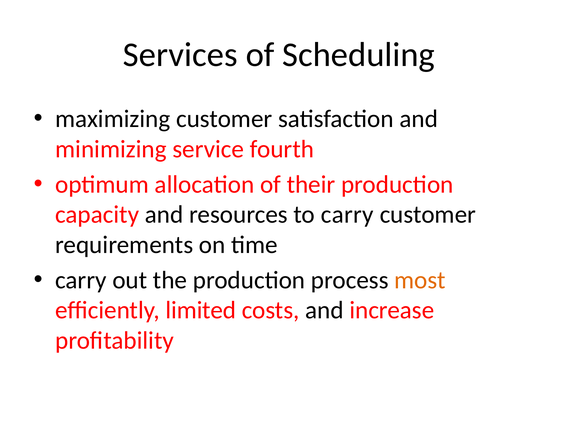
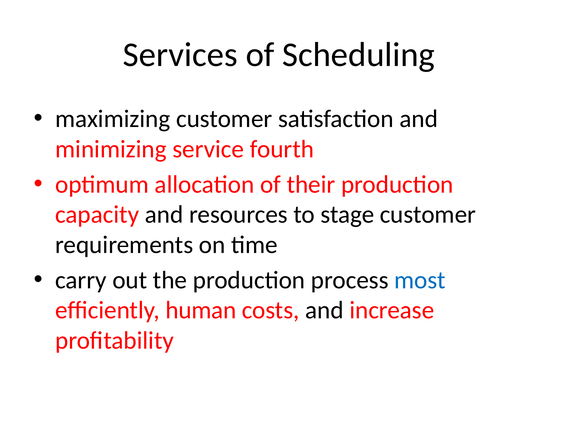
to carry: carry -> stage (347, 214)
most colour: orange -> blue (420, 280)
limited: limited -> human (201, 310)
